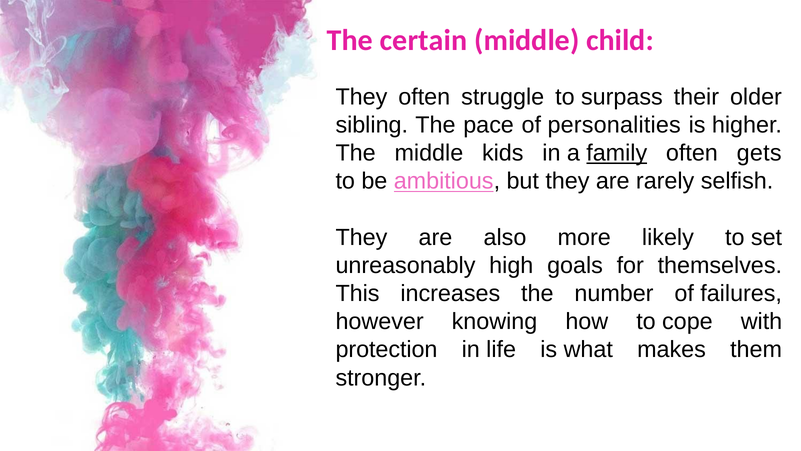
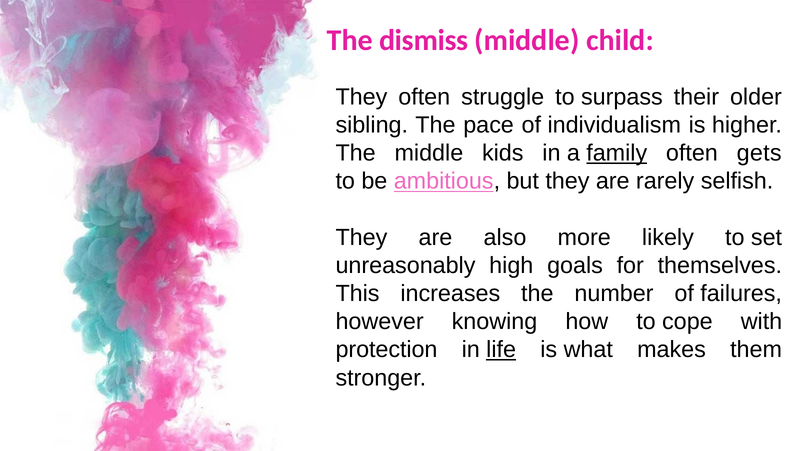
certain: certain -> dismiss (424, 40)
personalities: personalities -> individualism (614, 125)
life underline: none -> present (501, 349)
